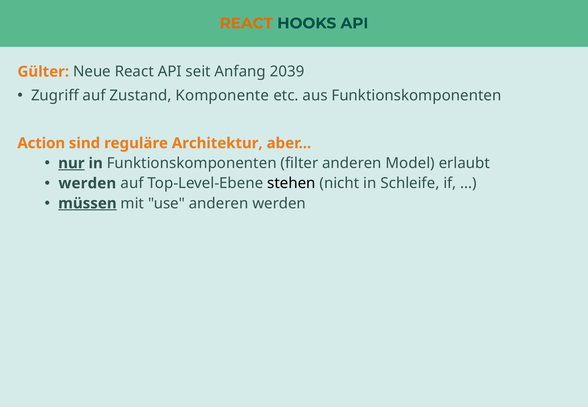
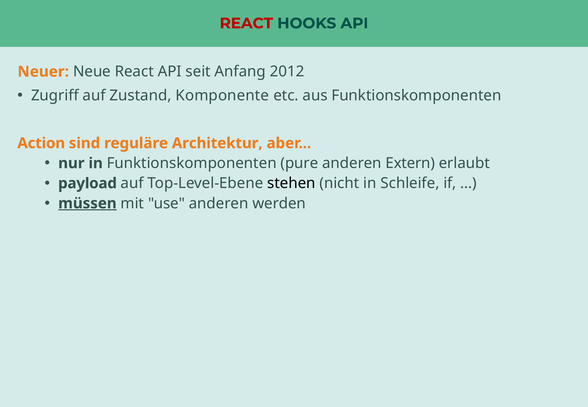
REACT colour: orange -> red (246, 23)
Gülter: Gülter -> Neuer (43, 72)
2039: 2039 -> 2012 (287, 72)
nur underline: present -> none (71, 163)
filter: filter -> pure (299, 163)
Model: Model -> Extern (410, 163)
werden: werden -> payload (87, 183)
